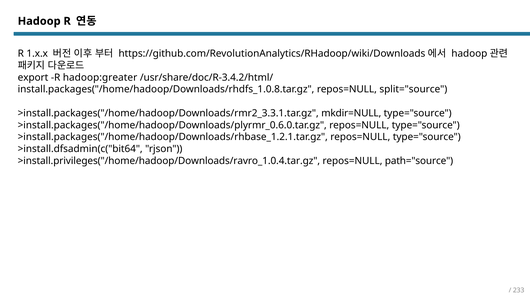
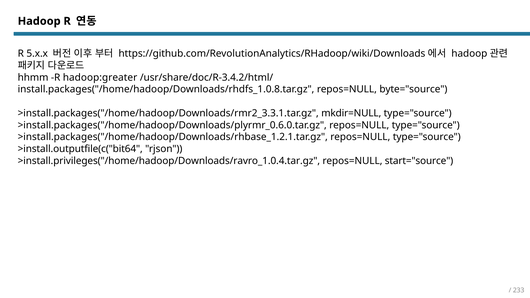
1.x.x: 1.x.x -> 5.x.x (37, 54)
export: export -> hhmm (33, 77)
split="source: split="source -> byte="source (413, 89)
>install.dfsadmin(c("bit64: >install.dfsadmin(c("bit64 -> >install.outputfile(c("bit64 (80, 149)
path="source: path="source -> start="source (419, 161)
